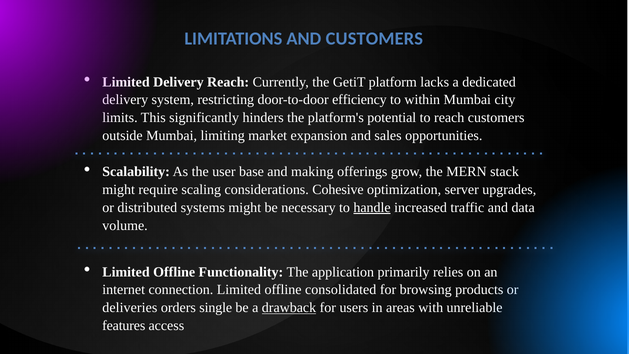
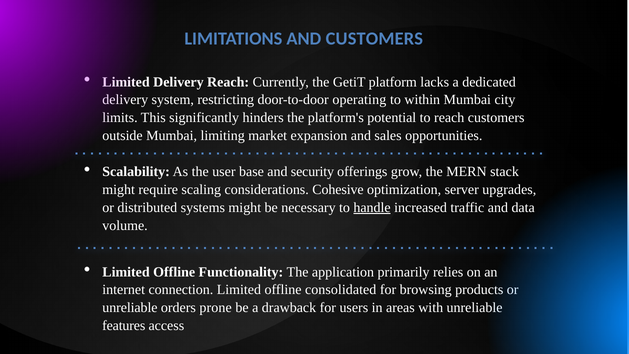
efficiency: efficiency -> operating (359, 100)
making: making -> security (312, 172)
deliveries: deliveries -> unreliable (130, 308)
single: single -> prone (216, 308)
drawback underline: present -> none (289, 308)
